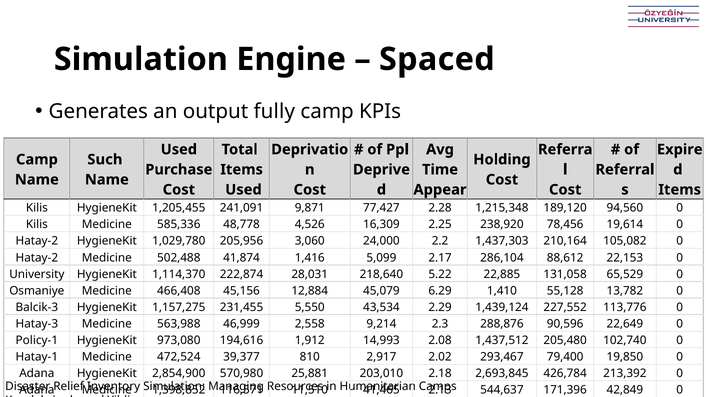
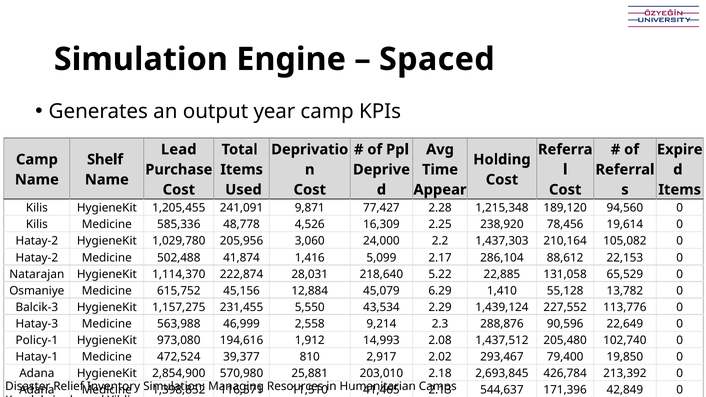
fully: fully -> year (274, 112)
Used: Used -> Lead (179, 149)
Such: Such -> Shelf (105, 160)
University: University -> Natarajan (37, 274)
466,408: 466,408 -> 615,752 (179, 291)
